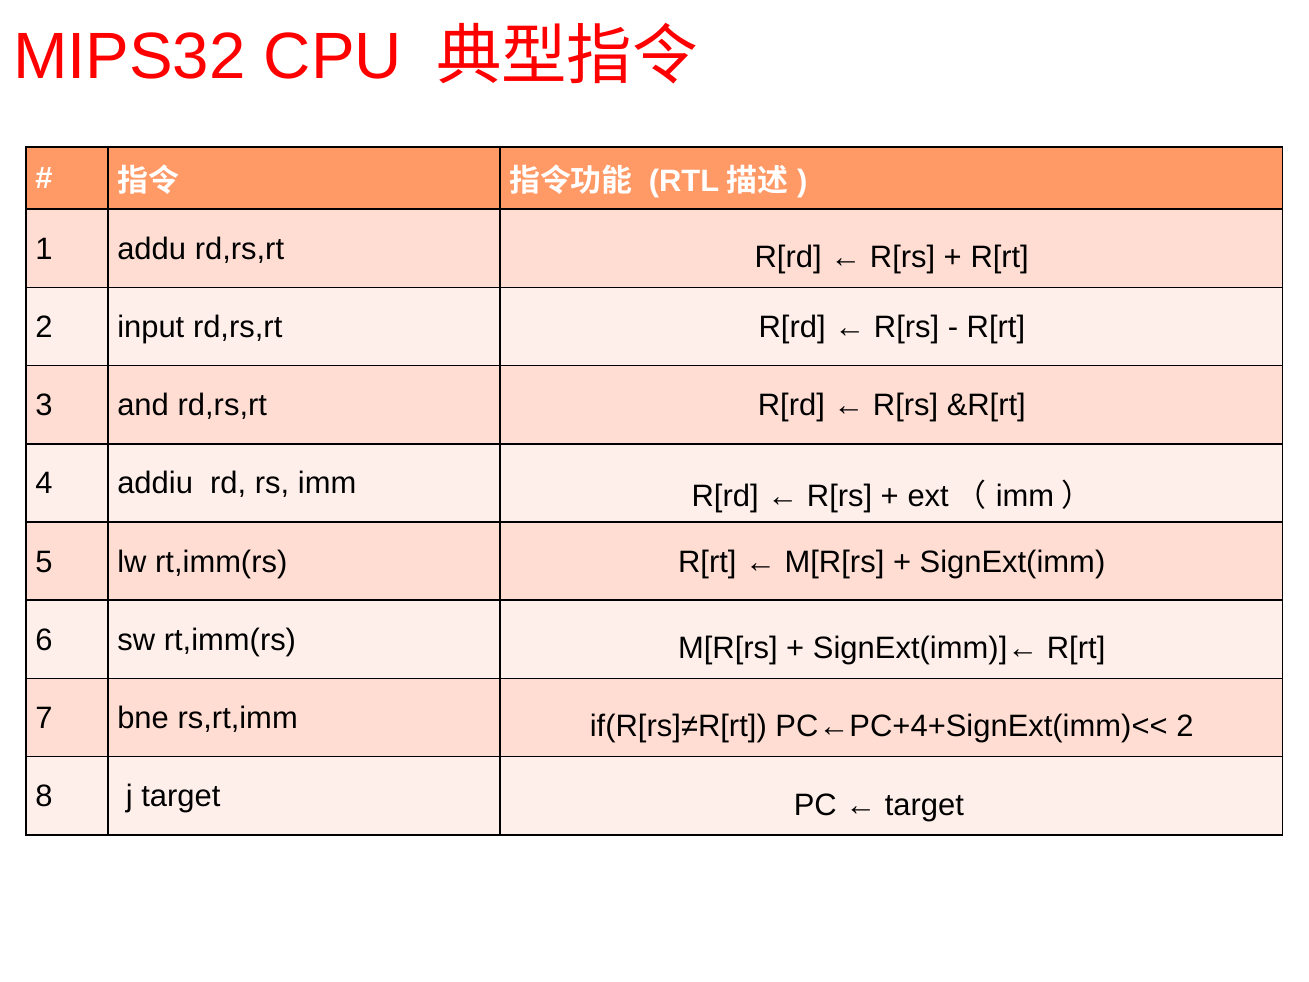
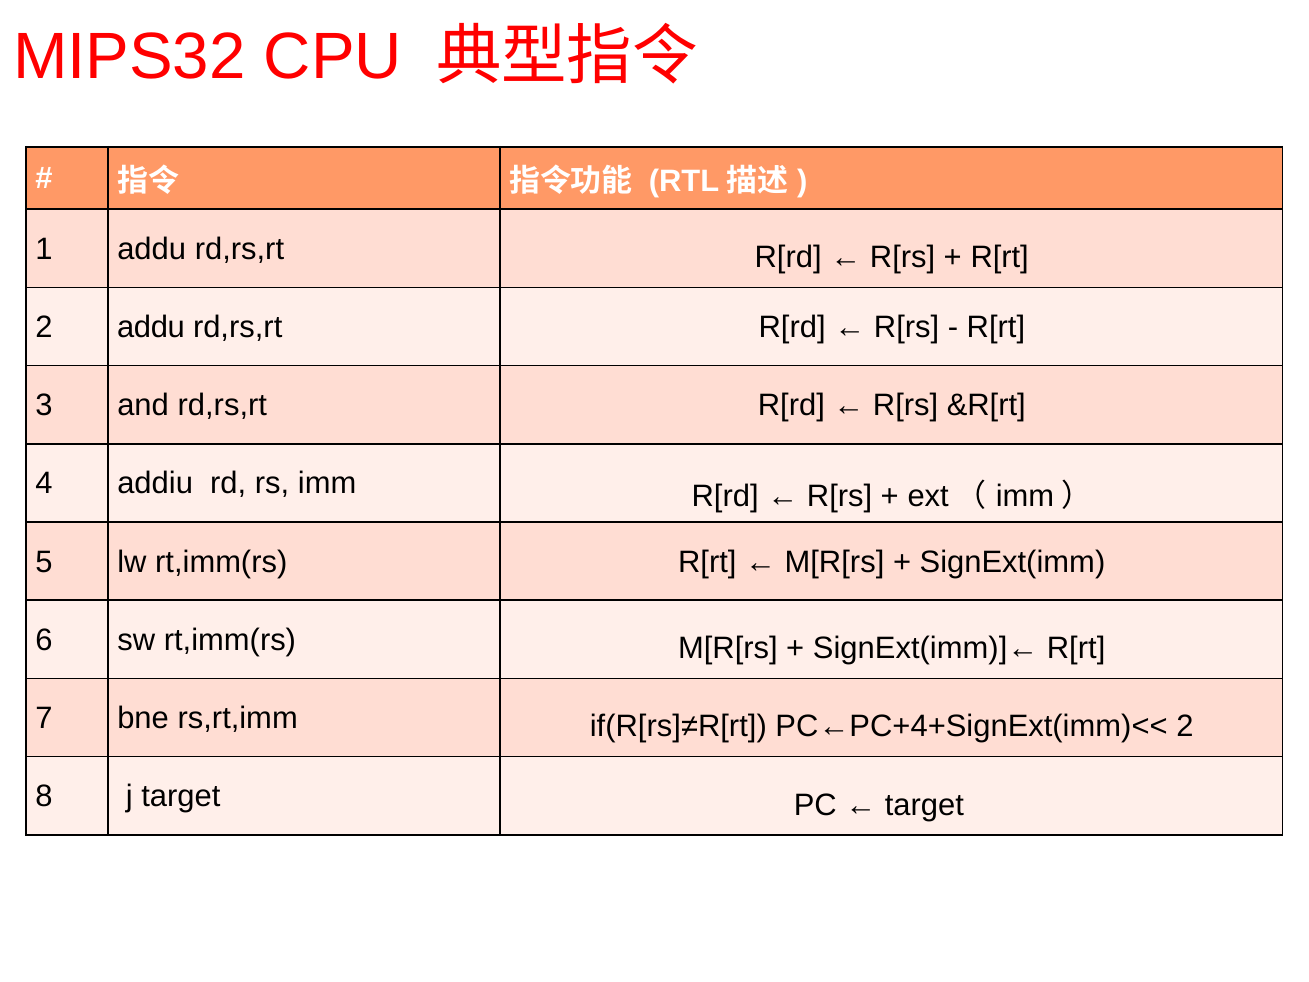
2 input: input -> addu (151, 327)
